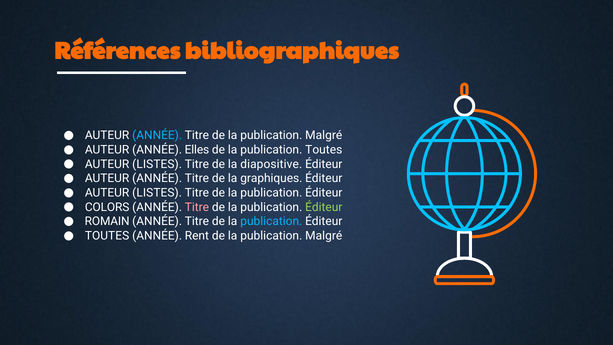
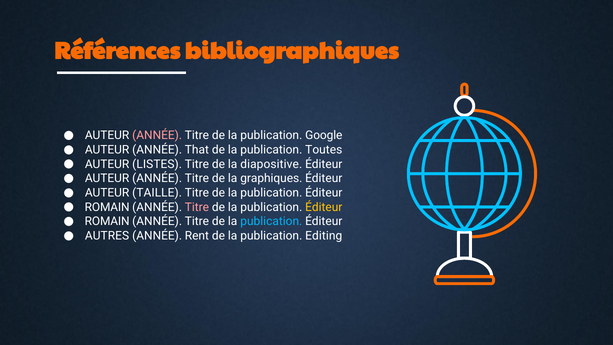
ANNÉE colour: light blue -> pink (157, 135)
Malgré: Malgré -> Google (324, 135)
Elles: Elles -> That (197, 150)
LISTES: LISTES -> TAILLE (157, 193)
COLORS: COLORS -> ROMAIN (107, 207)
Éditeur colour: light green -> yellow (324, 207)
TOUTES: TOUTES -> AUTRES (107, 236)
Malgré: Malgré -> Editing (324, 236)
